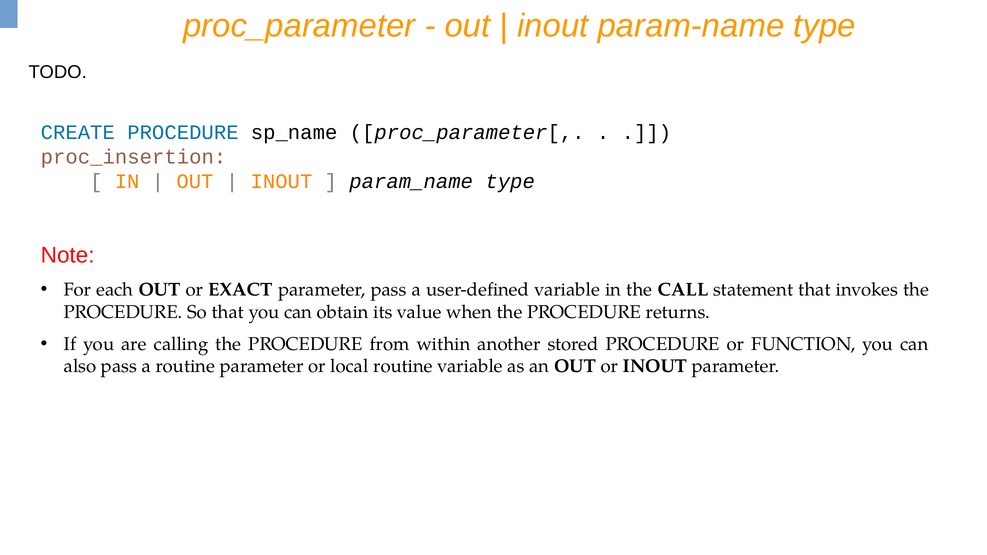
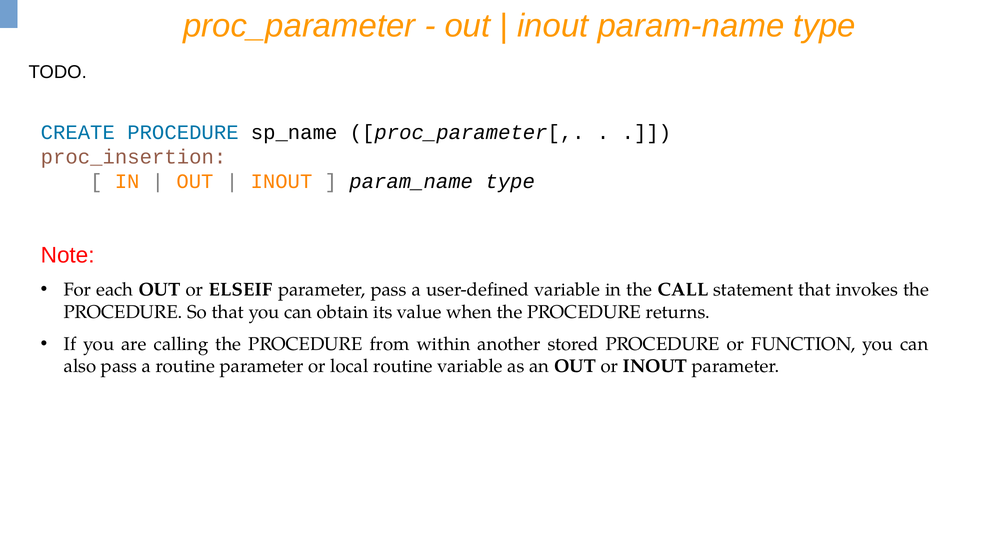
EXACT: EXACT -> ELSEIF (241, 290)
